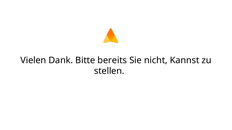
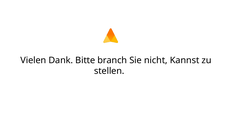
bereits: bereits -> branch (112, 60)
